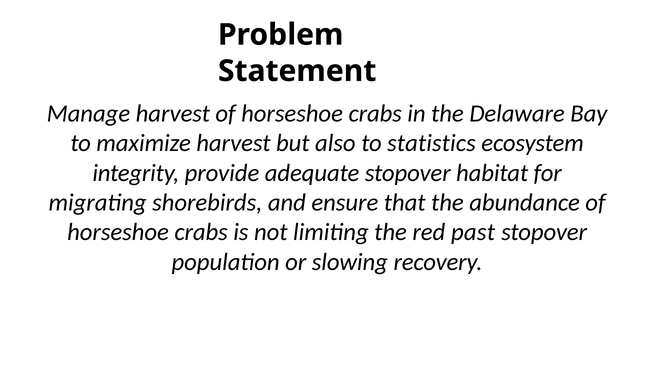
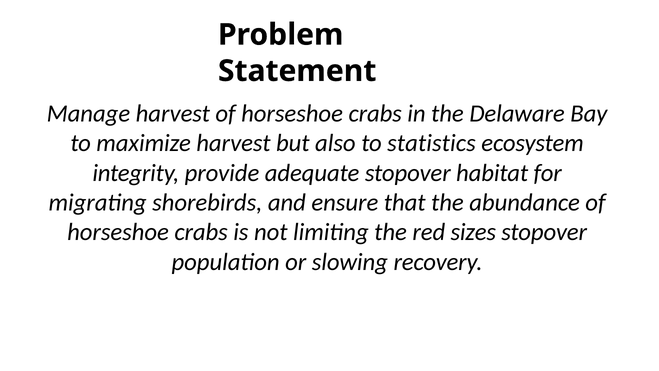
past: past -> sizes (473, 232)
